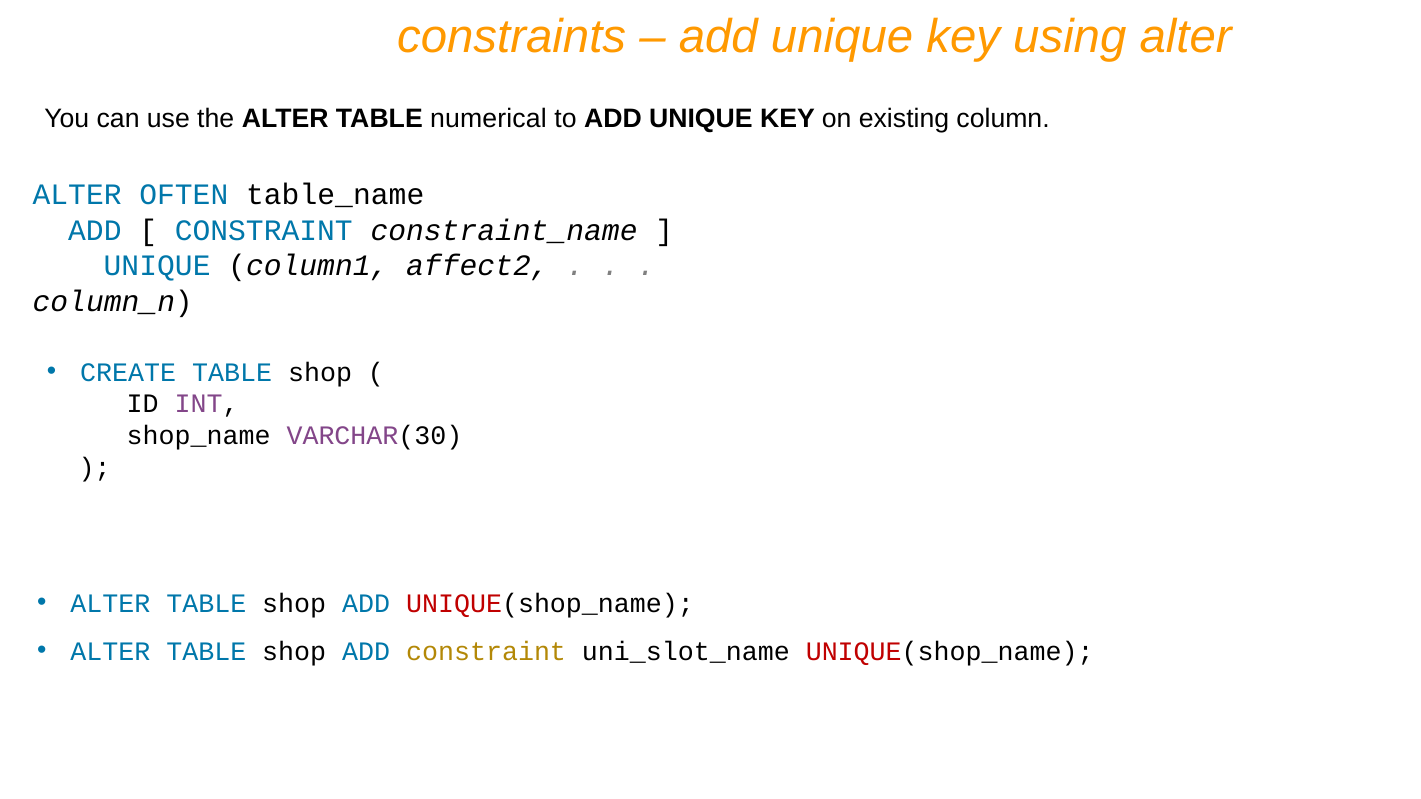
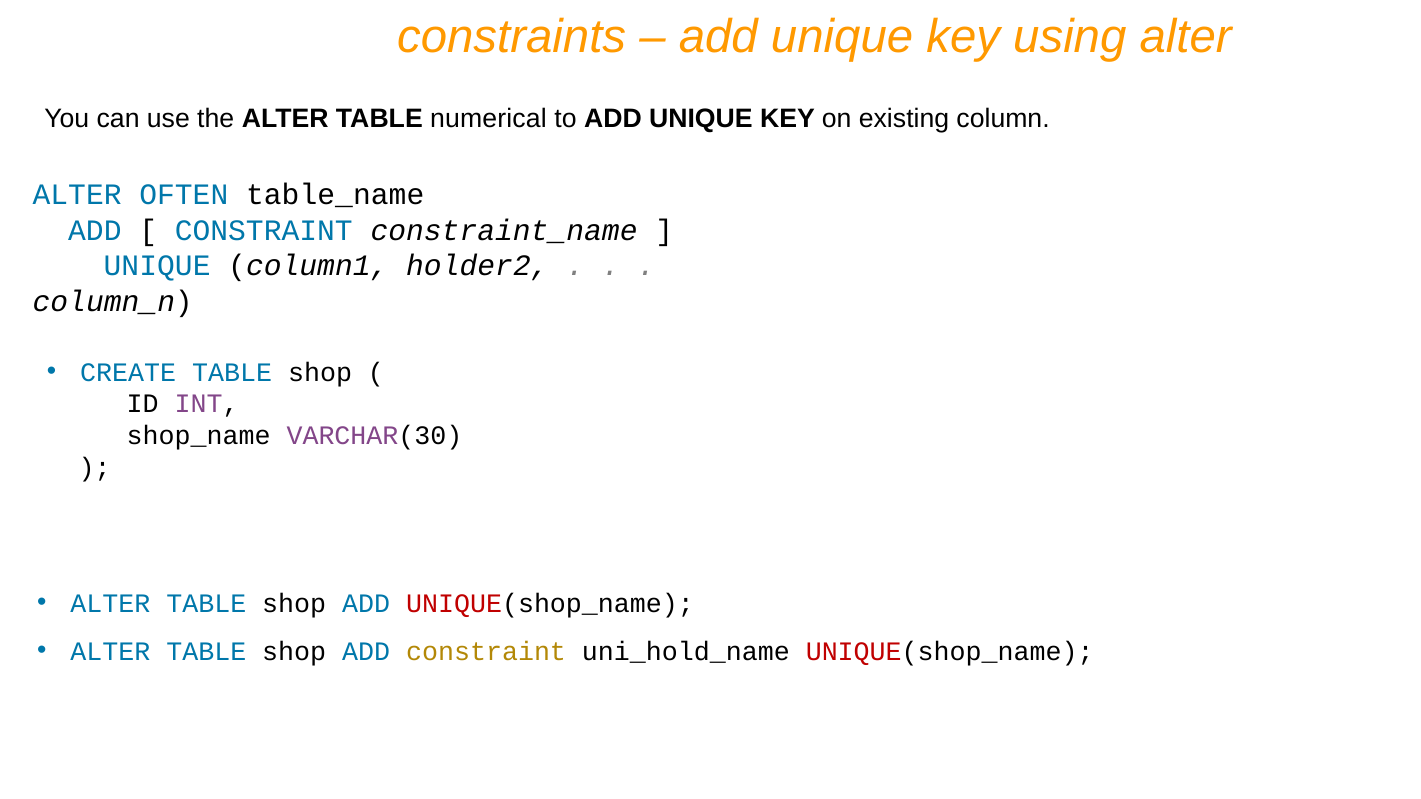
affect2: affect2 -> holder2 (477, 266)
uni_slot_name: uni_slot_name -> uni_hold_name (686, 652)
